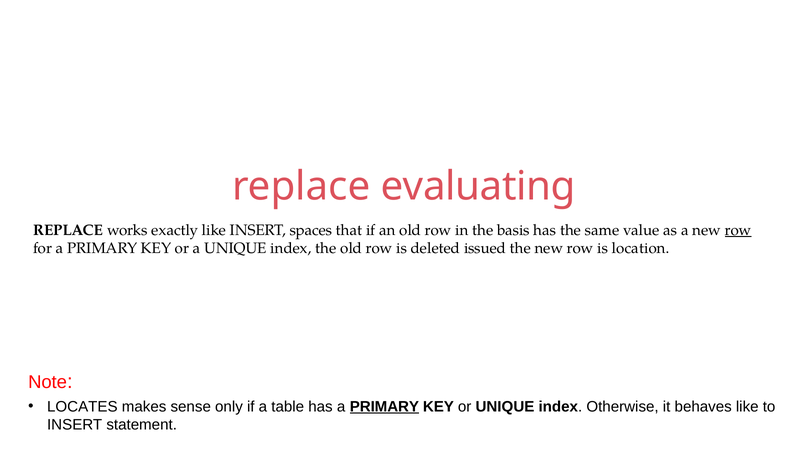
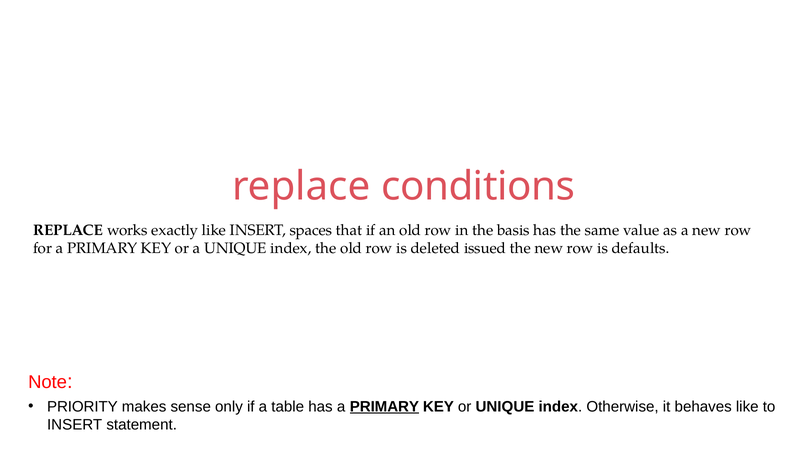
evaluating: evaluating -> conditions (478, 186)
row underline: present -> none (738, 230)
location: location -> defaults (641, 248)
LOCATES: LOCATES -> PRIORITY (82, 407)
